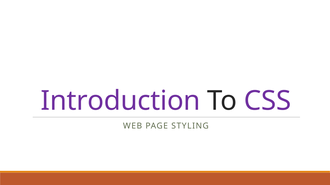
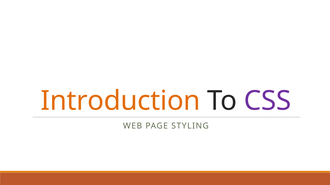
Introduction colour: purple -> orange (121, 101)
